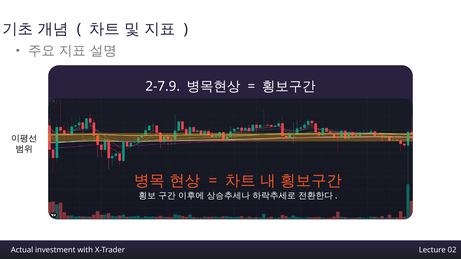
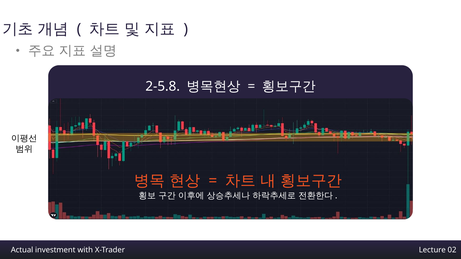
2-7.9: 2-7.9 -> 2-5.8 (163, 87)
